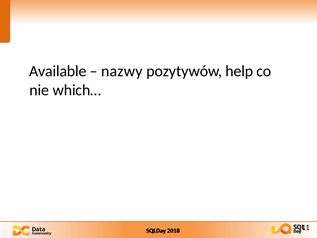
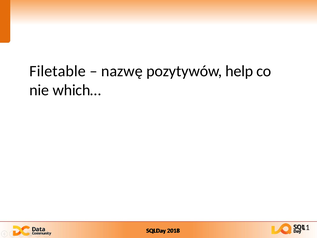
Available: Available -> Filetable (58, 71)
nazwy: nazwy -> nazwę (122, 71)
